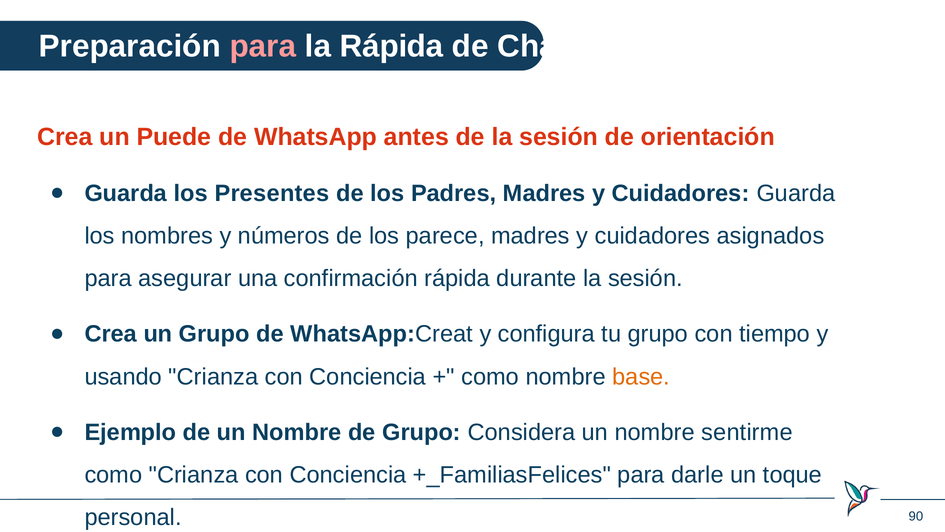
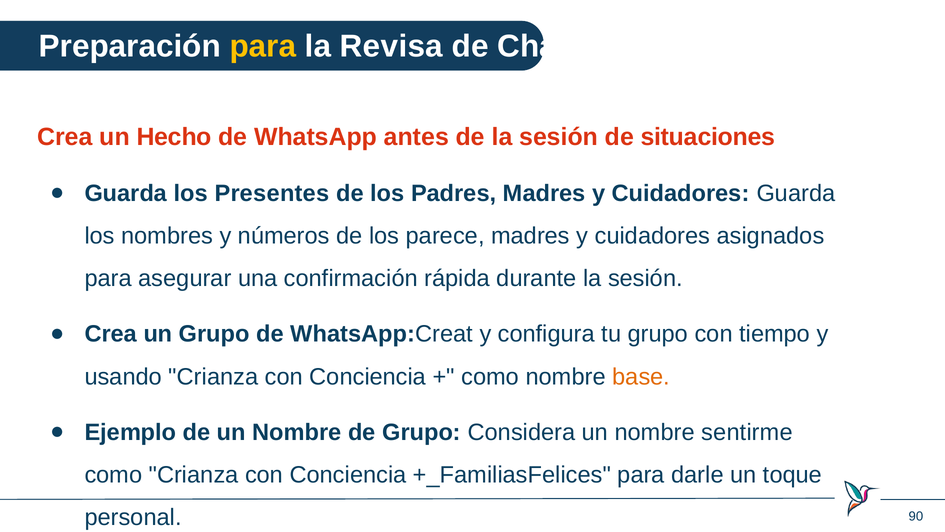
para colour: pink -> yellow (263, 46)
la Rápida: Rápida -> Revisa (391, 46)
Puede: Puede -> Hecho (174, 137)
orientación: orientación -> situaciones (708, 137)
